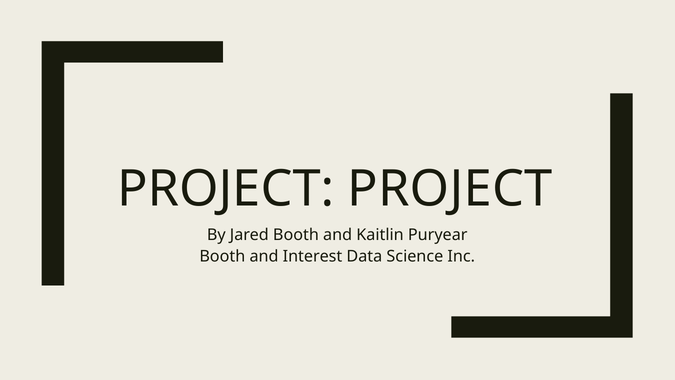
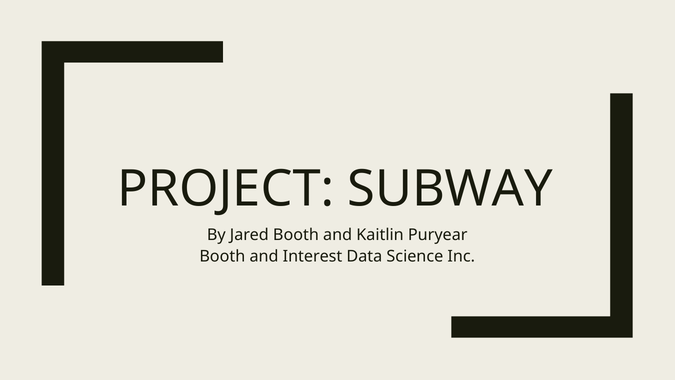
PROJECT PROJECT: PROJECT -> SUBWAY (450, 189)
